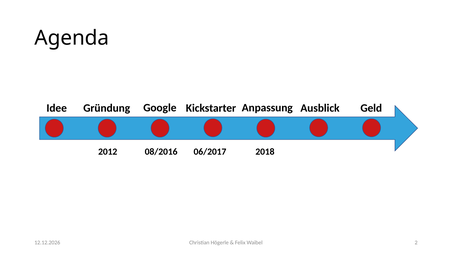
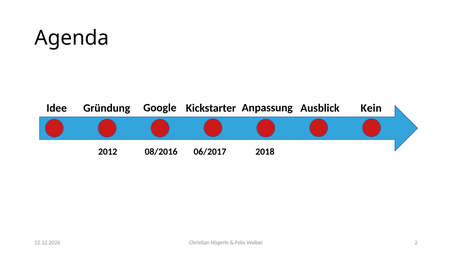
Geld: Geld -> Kein (371, 108)
